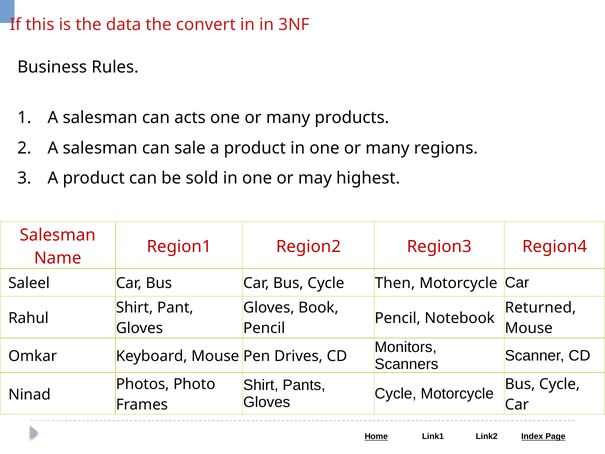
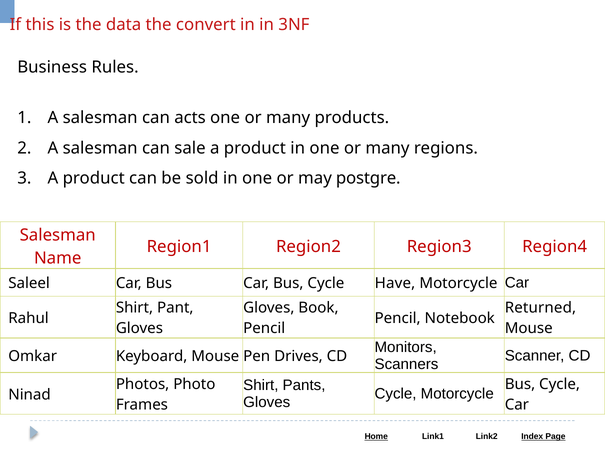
highest: highest -> postgre (368, 178)
Then: Then -> Have (395, 283)
